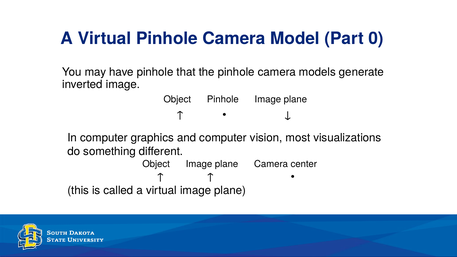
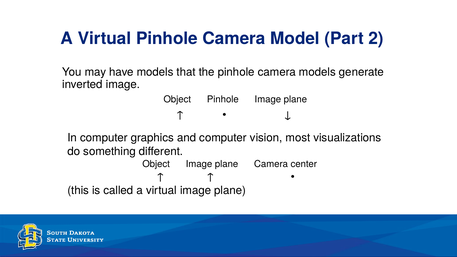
0: 0 -> 2 (376, 38)
have pinhole: pinhole -> models (155, 72)
